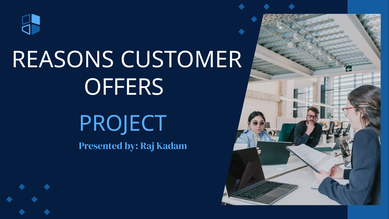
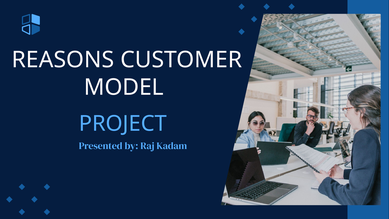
OFFERS: OFFERS -> MODEL (124, 87)
